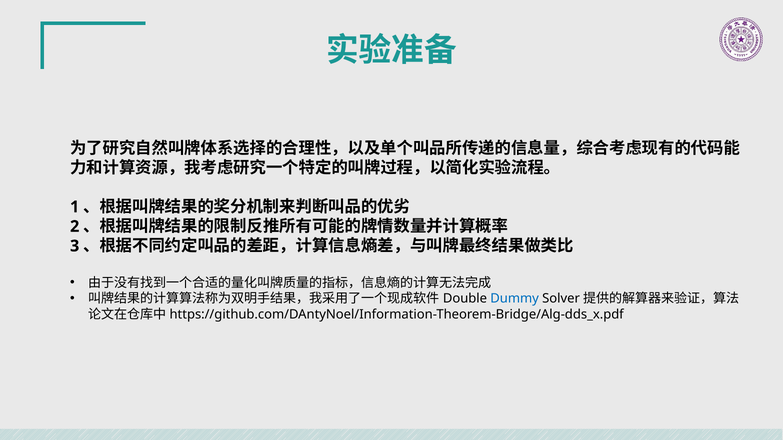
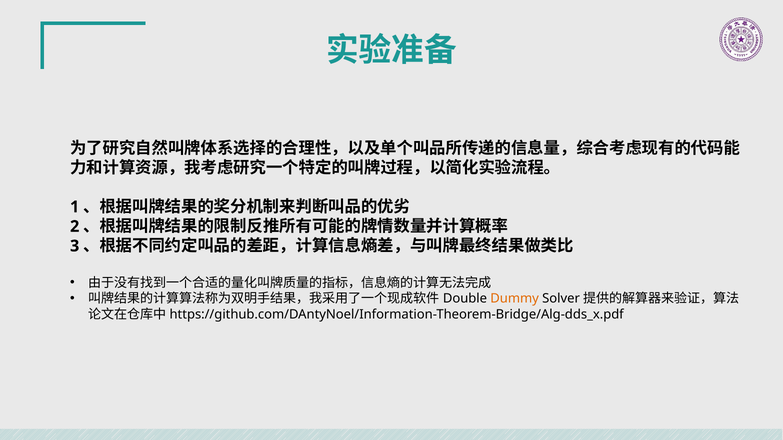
Dummy colour: blue -> orange (515, 299)
